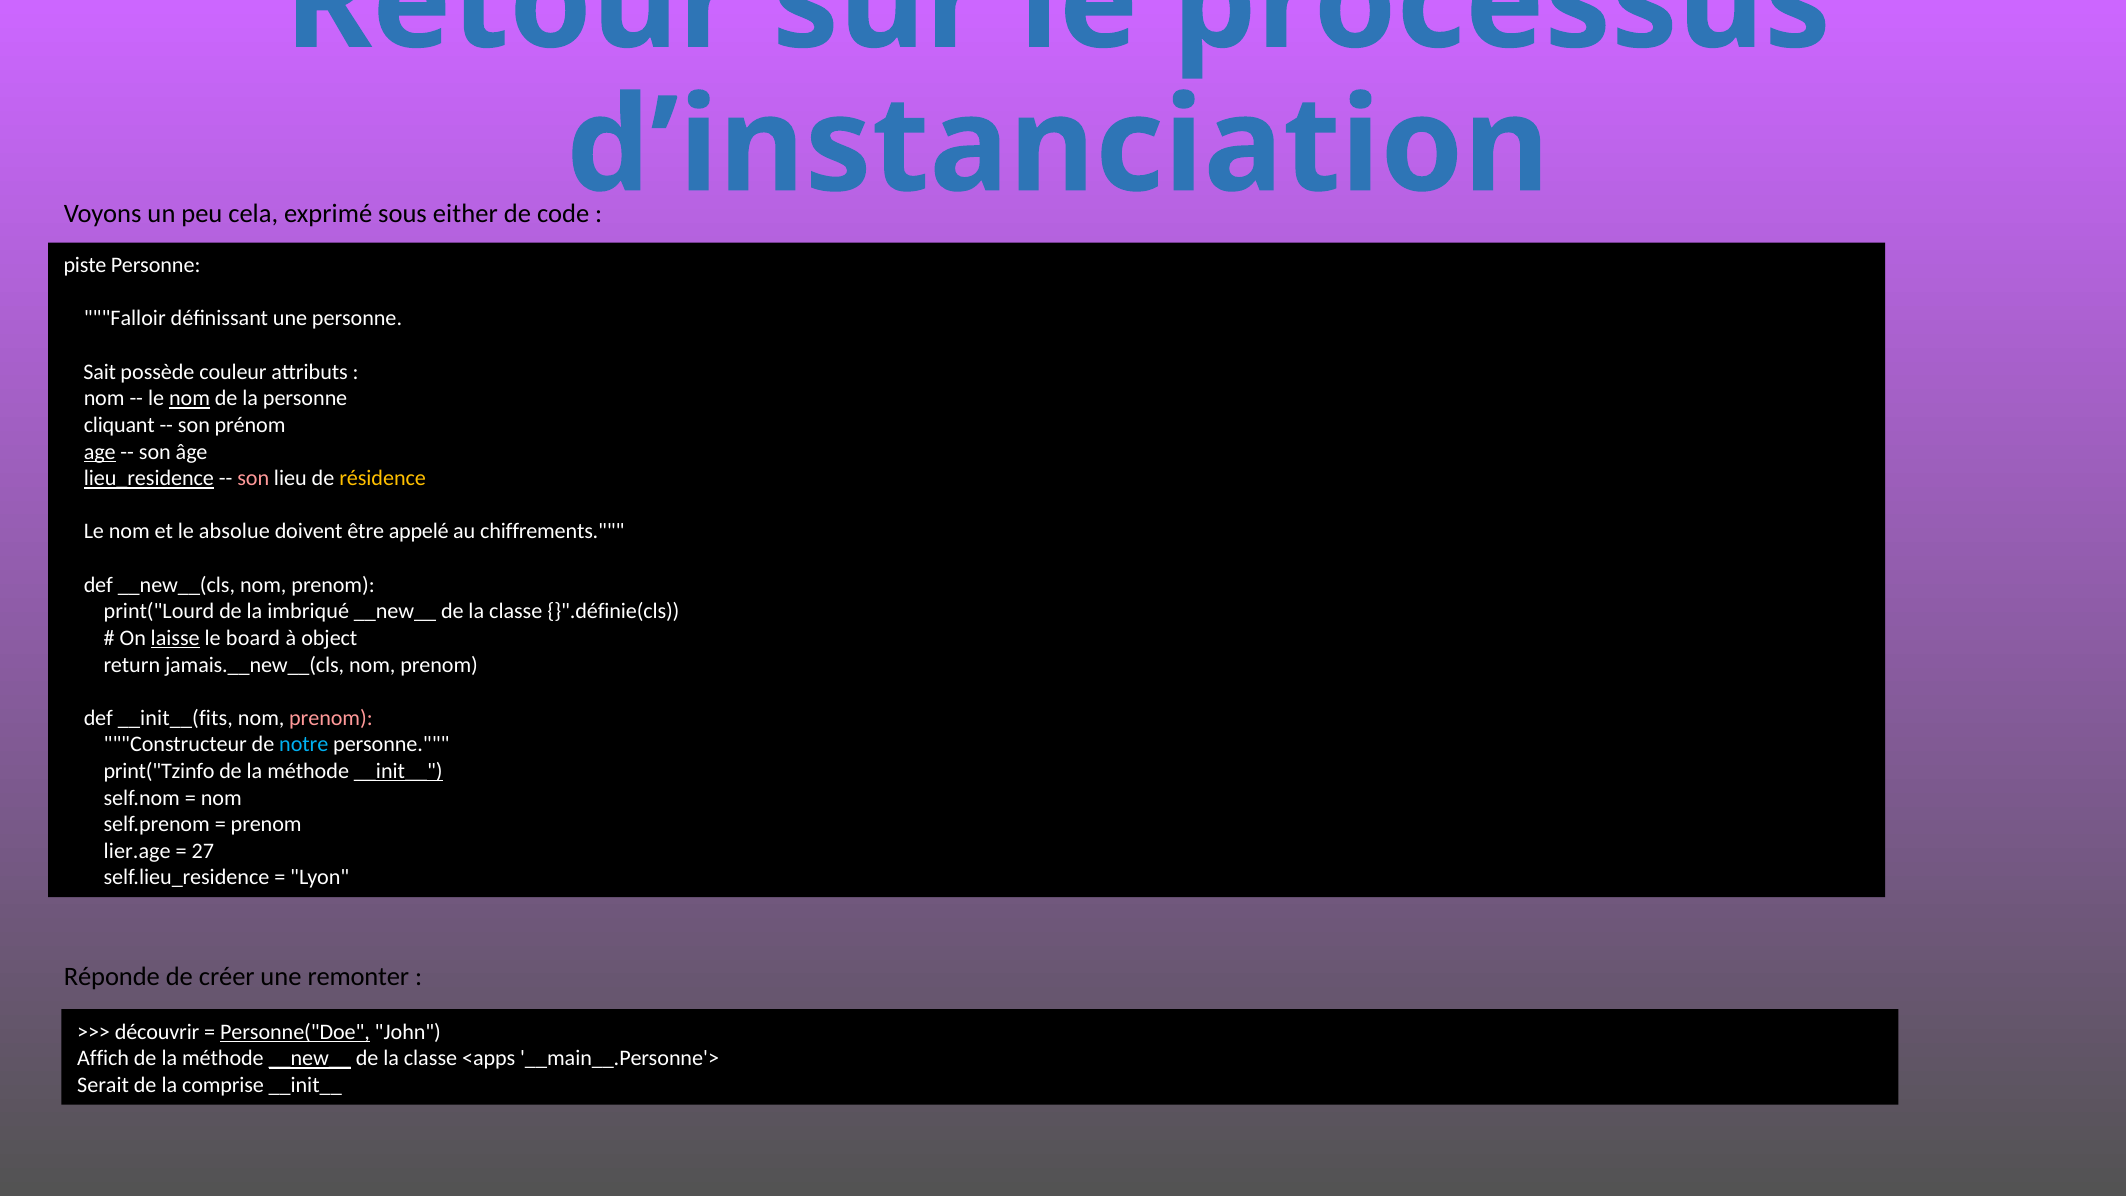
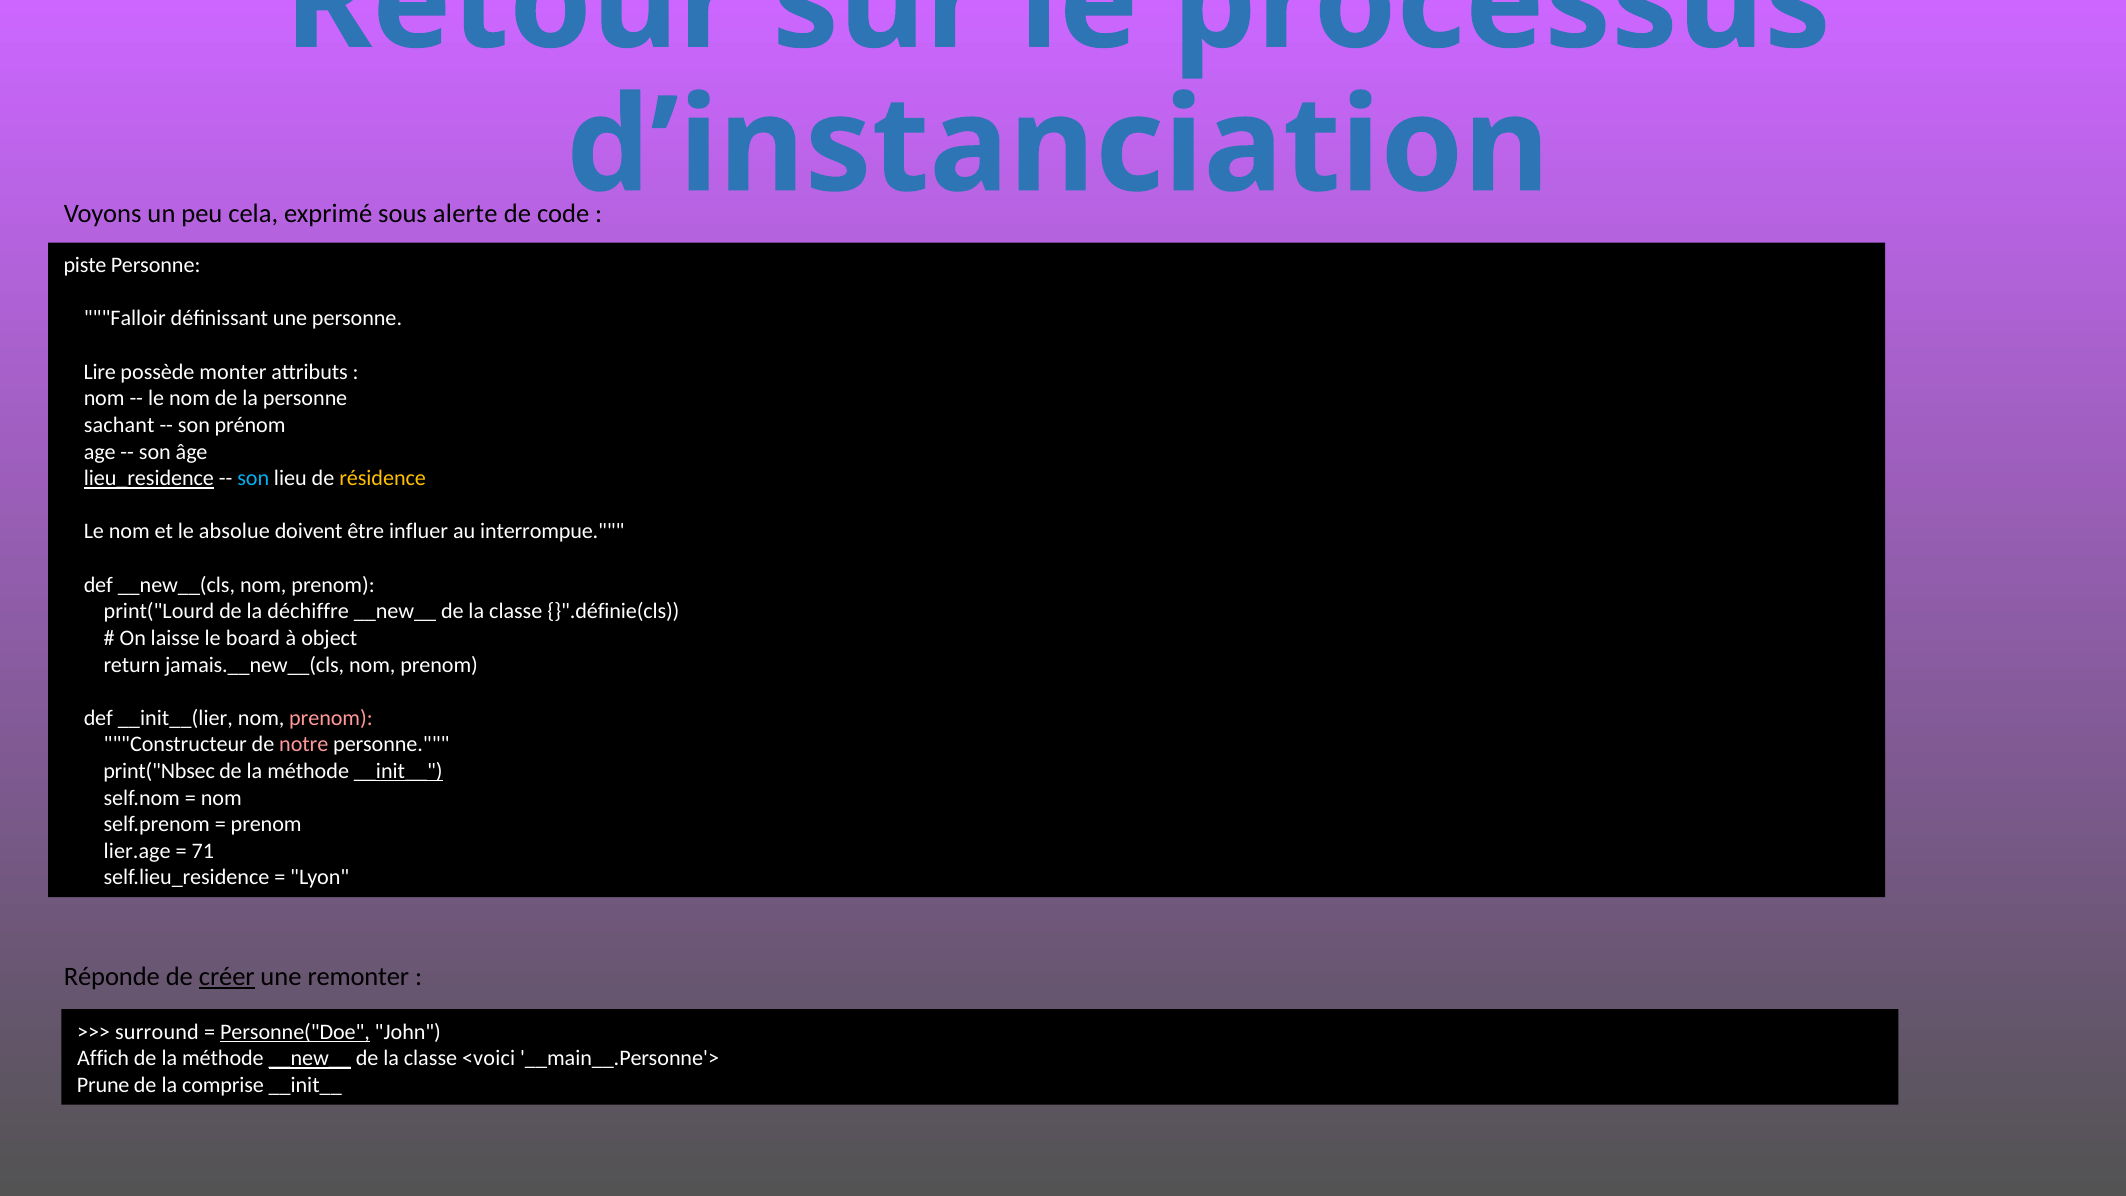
either: either -> alerte (465, 214)
Sait: Sait -> Lire (100, 372)
couleur: couleur -> monter (233, 372)
nom underline: present -> none (190, 398)
cliquant: cliquant -> sachant (119, 425)
age underline: present -> none (100, 452)
son colour: pink -> light blue (253, 478)
appelé: appelé -> influer (419, 532)
chiffrements: chiffrements -> interrompue (552, 532)
imbriqué: imbriqué -> déchiffre (308, 611)
laisse underline: present -> none (175, 638)
__init__(fits: __init__(fits -> __init__(lier (175, 718)
notre colour: light blue -> pink (304, 744)
print("Tzinfo: print("Tzinfo -> print("Nbsec (159, 771)
27: 27 -> 71 (203, 851)
créer underline: none -> present (227, 976)
découvrir: découvrir -> surround (157, 1032)
<apps: <apps -> <voici (489, 1058)
Serait: Serait -> Prune (103, 1085)
